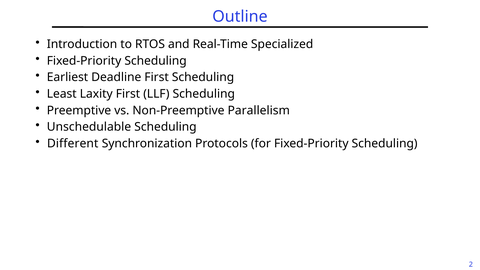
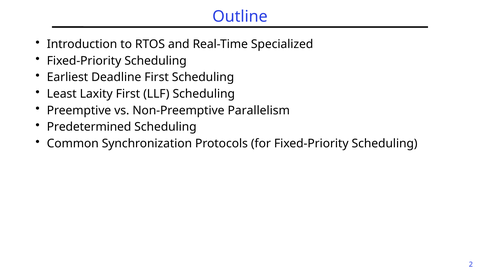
Unschedulable: Unschedulable -> Predetermined (89, 127)
Different: Different -> Common (73, 143)
